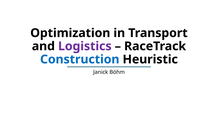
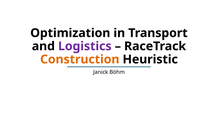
Construction colour: blue -> orange (80, 60)
